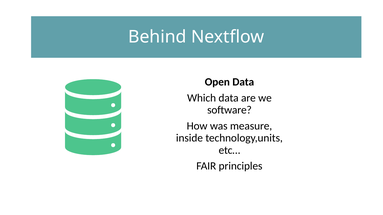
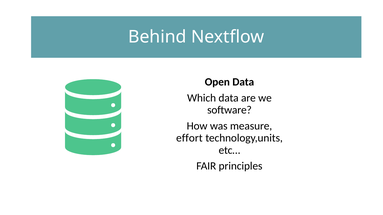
inside: inside -> effort (189, 138)
